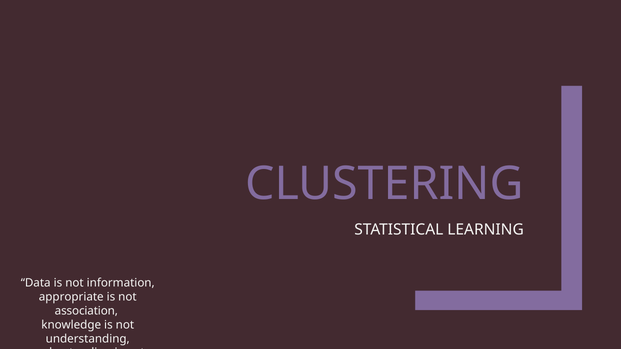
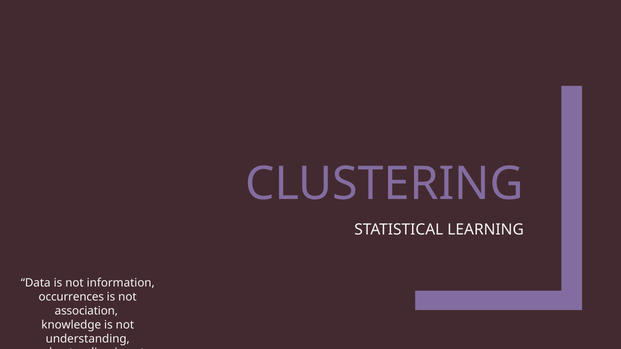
appropriate: appropriate -> occurrences (71, 297)
